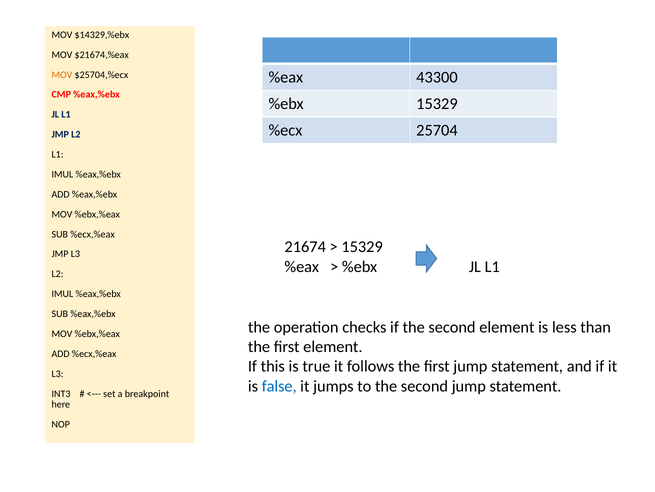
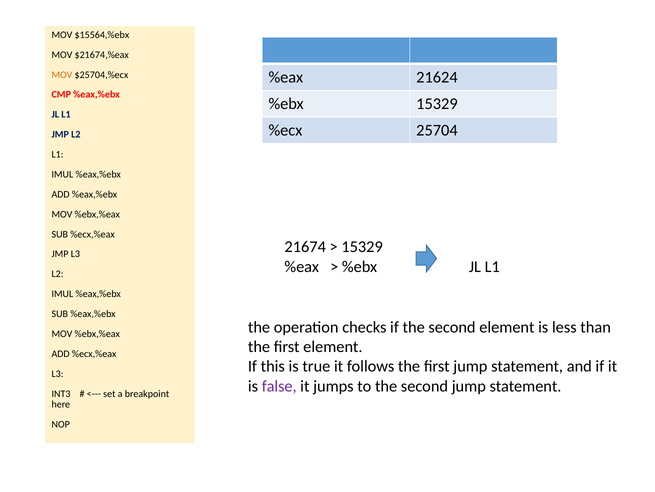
$14329,%ebx: $14329,%ebx -> $15564,%ebx (102, 35)
43300: 43300 -> 21624 (437, 77)
false colour: blue -> purple (279, 386)
